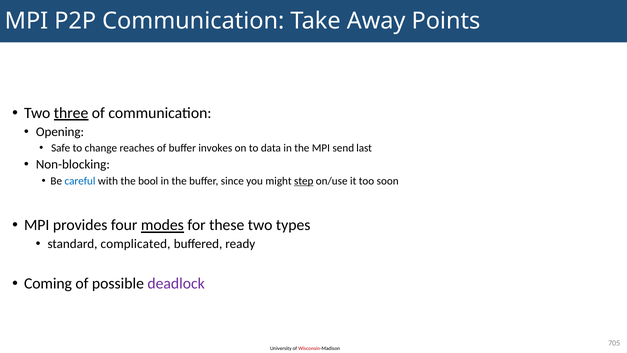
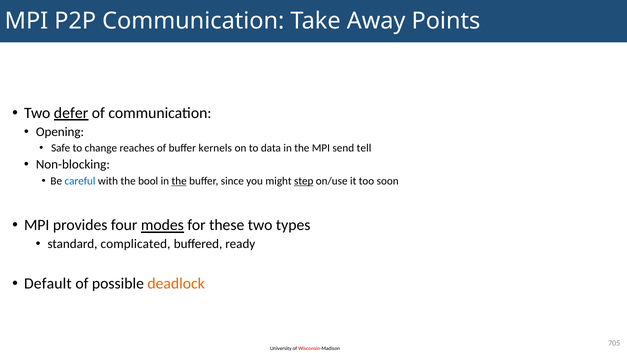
three: three -> defer (71, 113)
invokes: invokes -> kernels (215, 148)
last: last -> tell (364, 148)
the underline: none -> present (179, 181)
Coming: Coming -> Default (48, 283)
deadlock colour: purple -> orange (176, 283)
